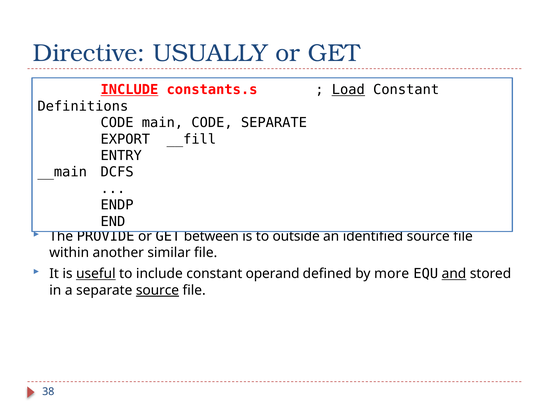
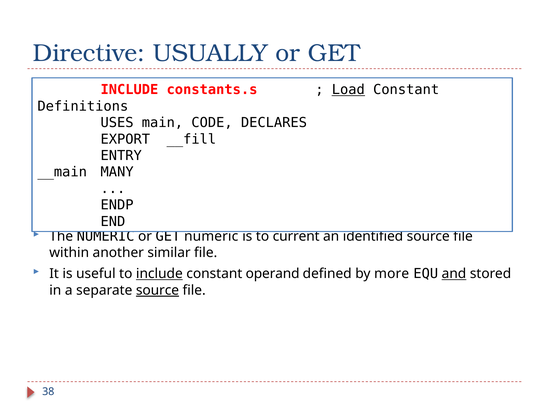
INCLUDE underline: present -> none (129, 90)
CODE: CODE -> USES (117, 123)
CODE SEPARATE: SEPARATE -> DECLARES (274, 123)
DCFS: DCFS -> MANY (117, 172)
The PROVIDE: PROVIDE -> NUMERIC (106, 236)
GET between: between -> numeric (211, 236)
outside: outside -> current (296, 236)
useful underline: present -> none (96, 274)
include underline: none -> present (159, 274)
